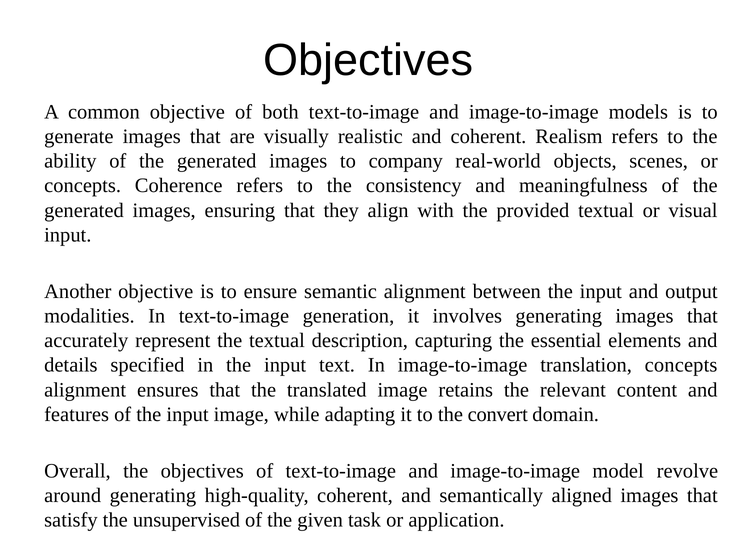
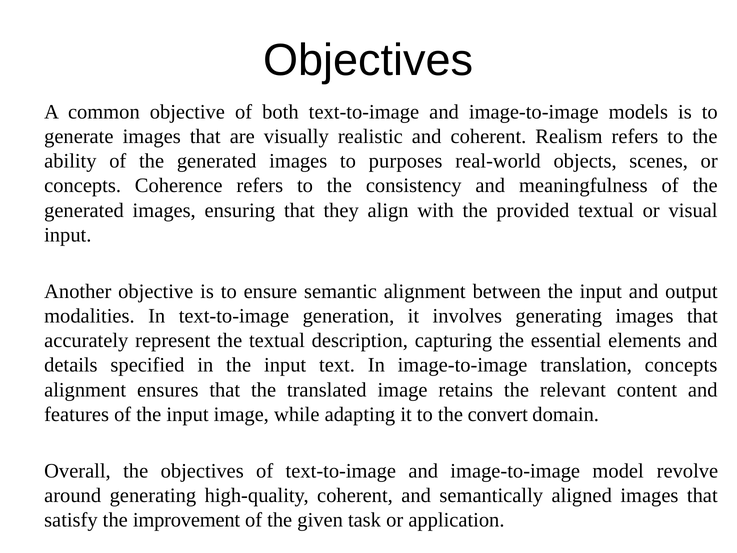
company: company -> purposes (406, 161)
unsupervised: unsupervised -> improvement (187, 520)
